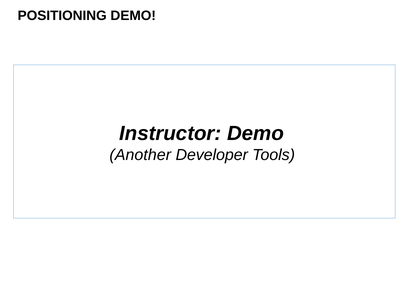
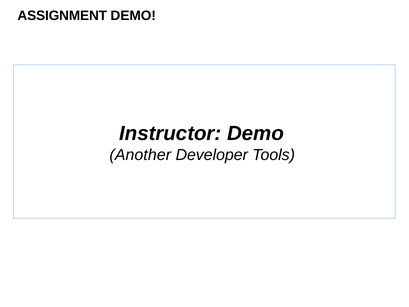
POSITIONING: POSITIONING -> ASSIGNMENT (62, 16)
